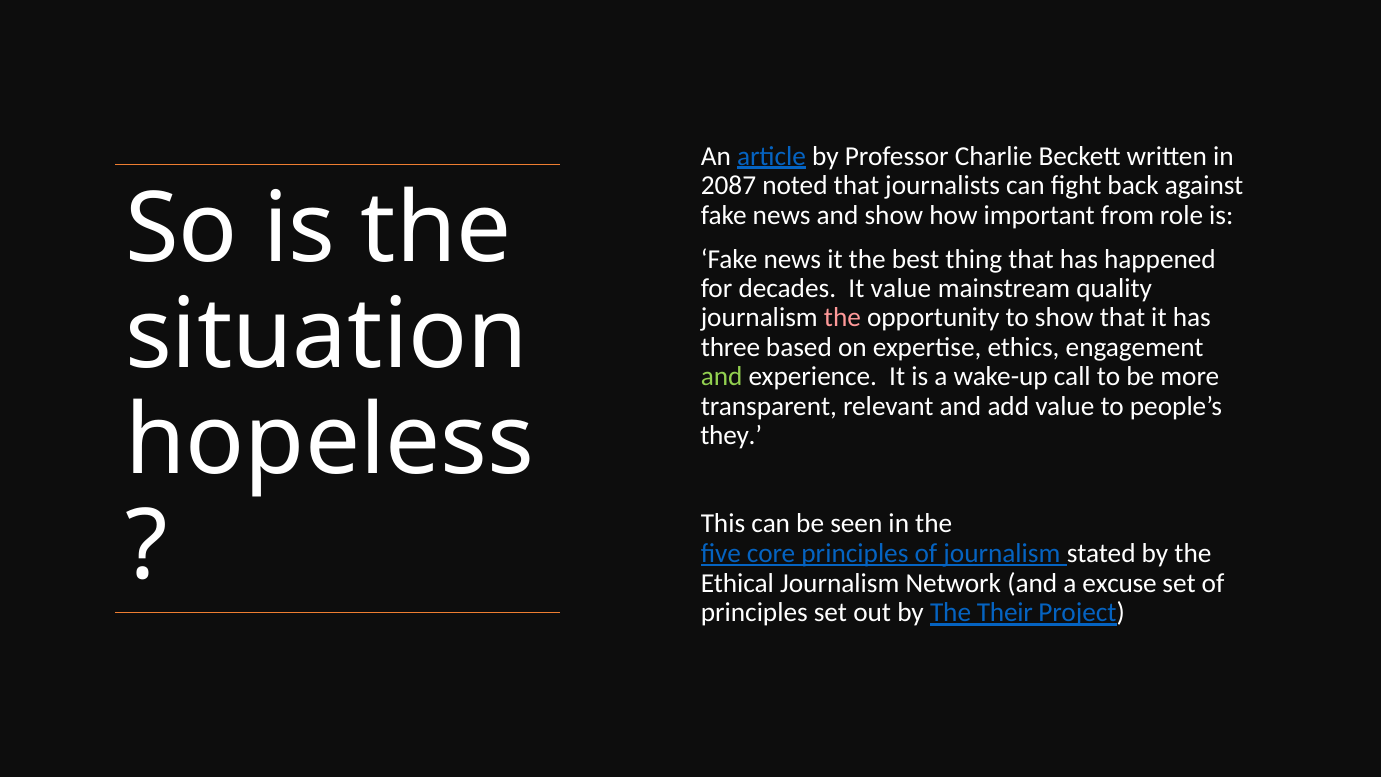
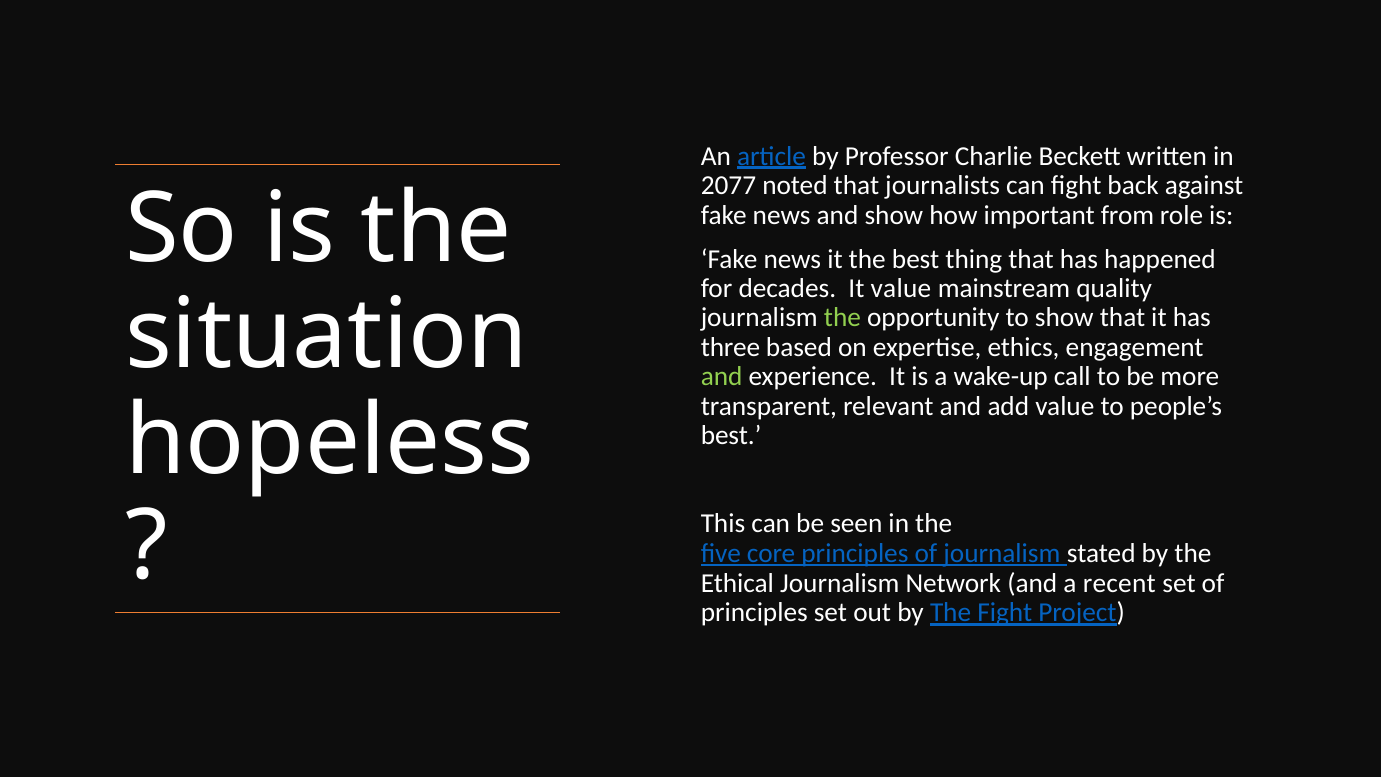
2087: 2087 -> 2077 (728, 186)
the colour: pink -> light green (842, 318)
they: they -> best (731, 436)
excuse: excuse -> recent (1119, 583)
The Their: Their -> Fight (1005, 613)
